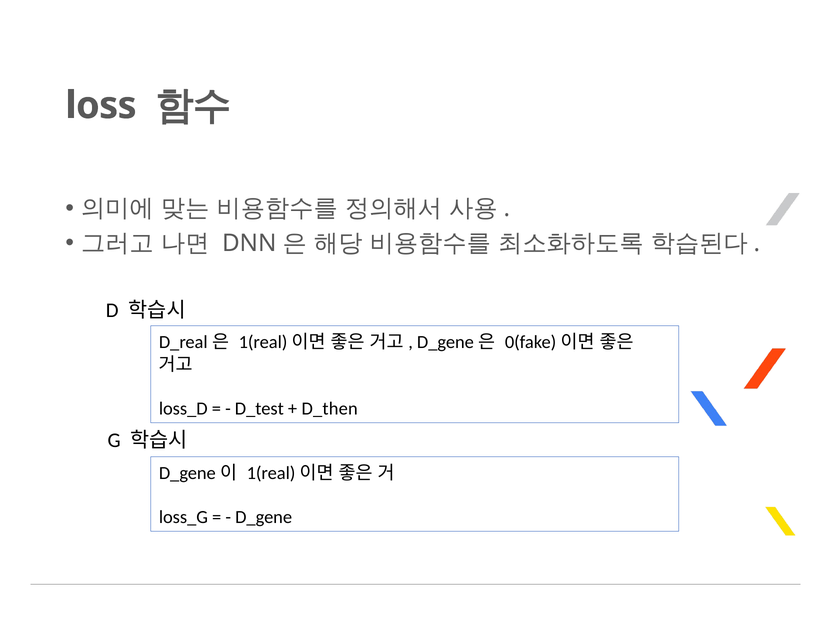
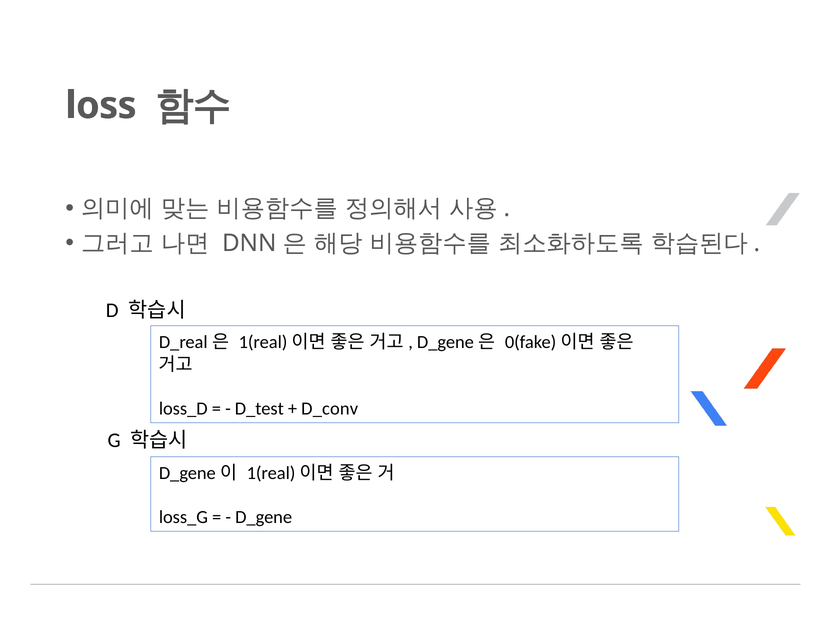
D_then: D_then -> D_conv (330, 408)
